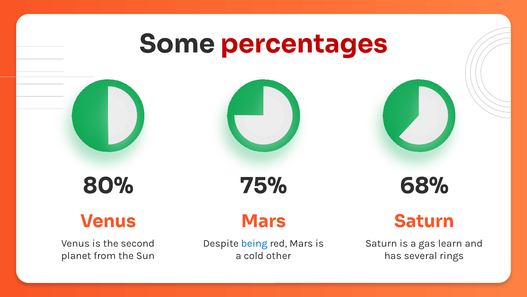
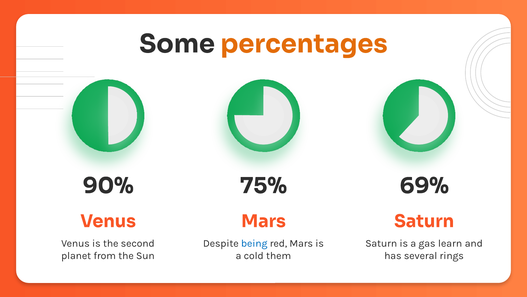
percentages colour: red -> orange (304, 44)
80%: 80% -> 90% (108, 186)
68%: 68% -> 69% (424, 186)
other: other -> them (279, 255)
